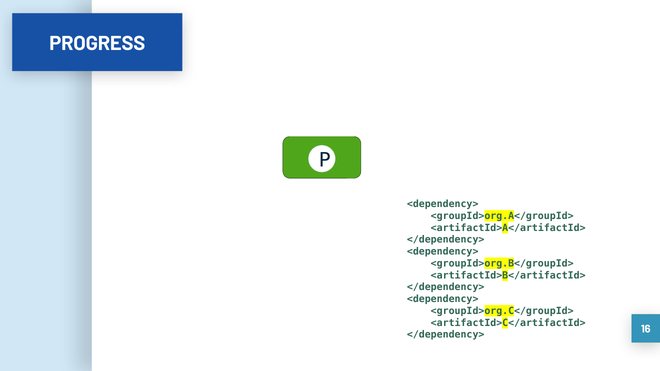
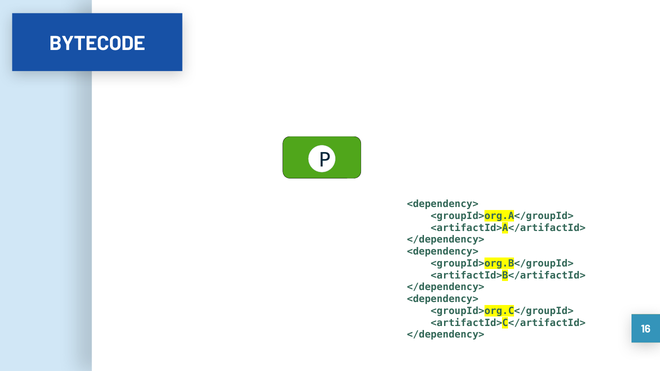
PROGRESS: PROGRESS -> BYTECODE (97, 44)
